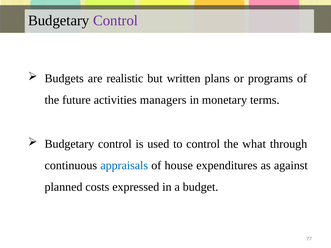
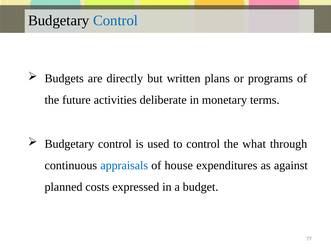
Control colour: purple -> blue (115, 20)
realistic: realistic -> directly (125, 79)
managers: managers -> deliberate (163, 100)
